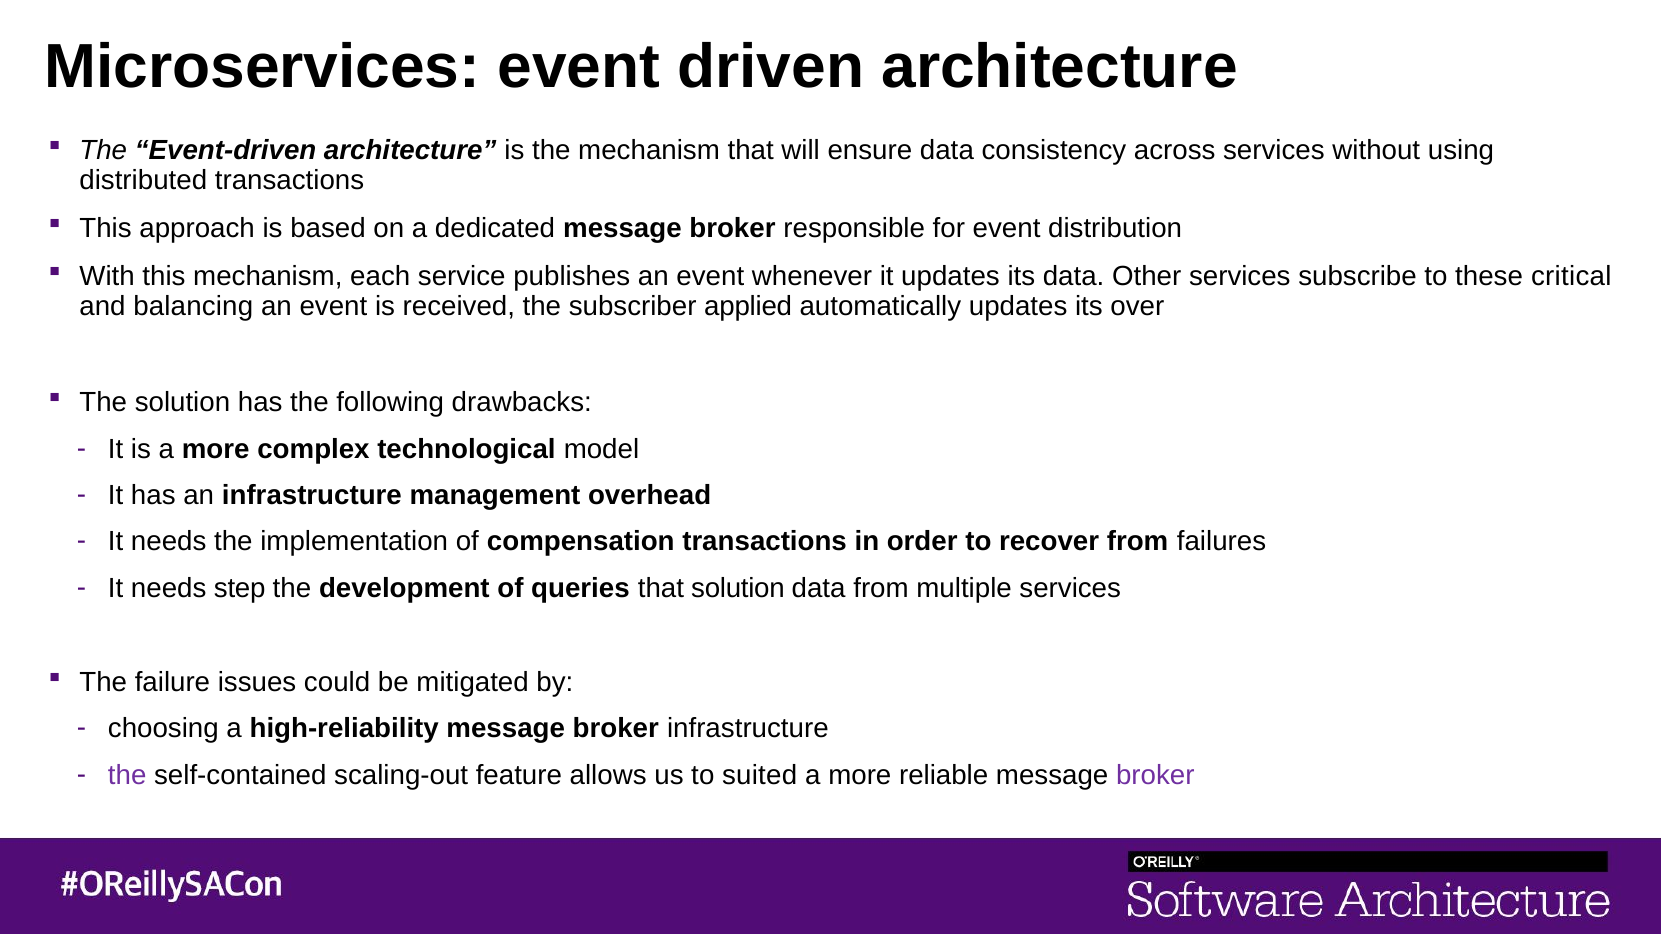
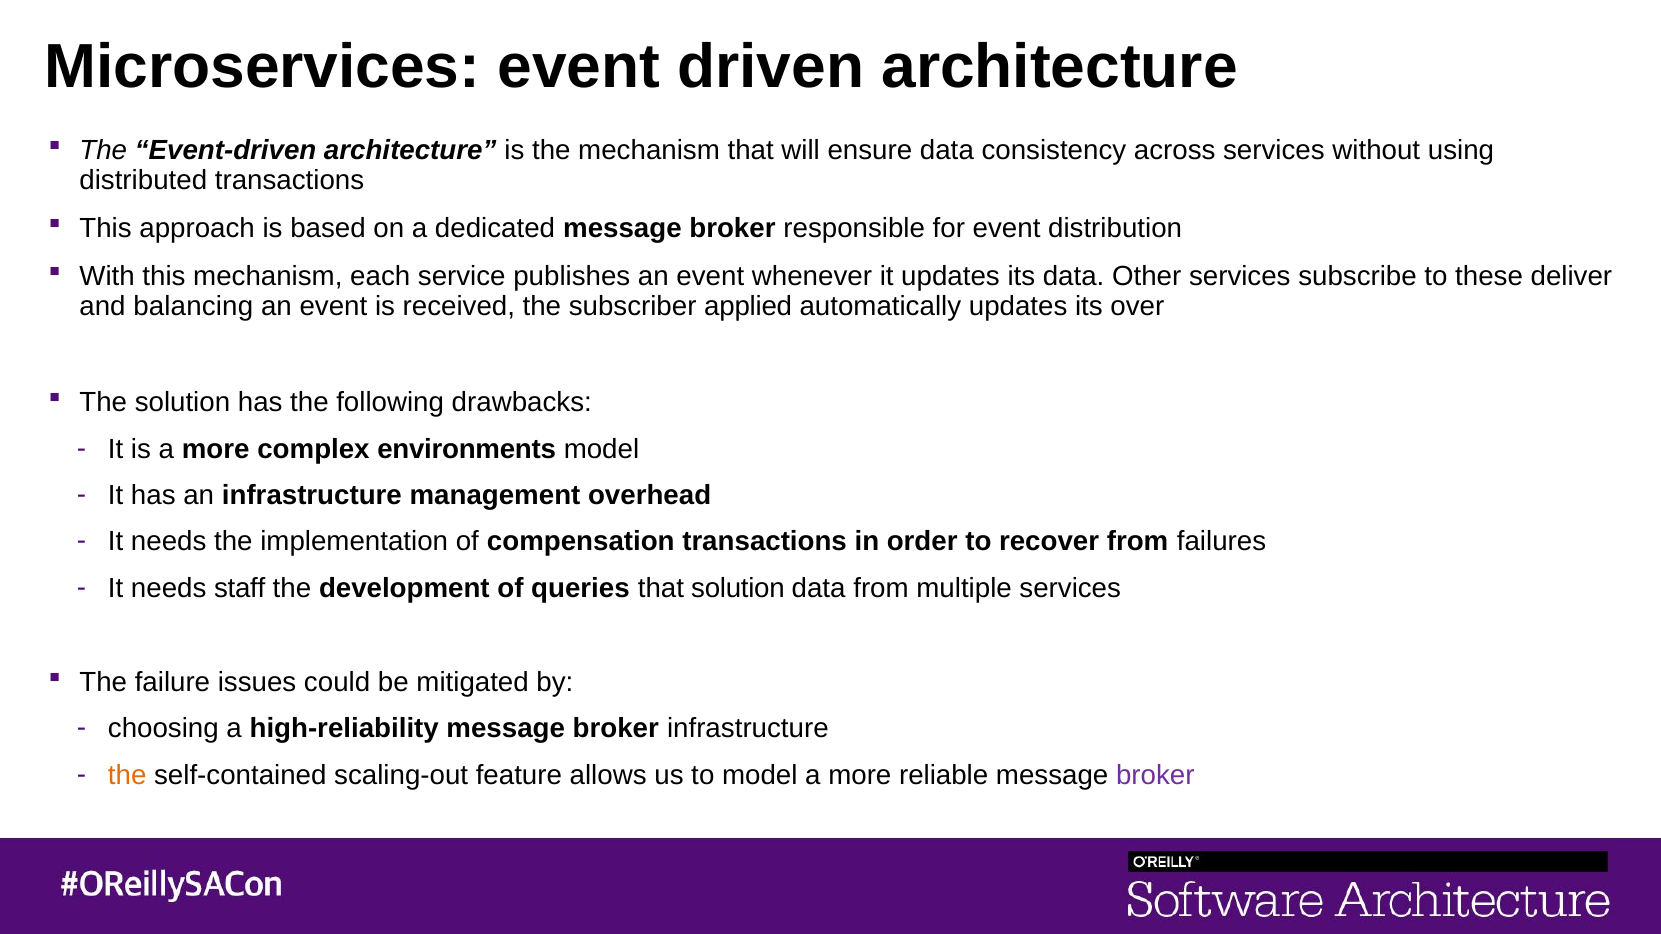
critical: critical -> deliver (1571, 277)
technological: technological -> environments (467, 449)
step: step -> staff (240, 588)
the colour: purple -> orange (127, 775)
to suited: suited -> model (760, 775)
